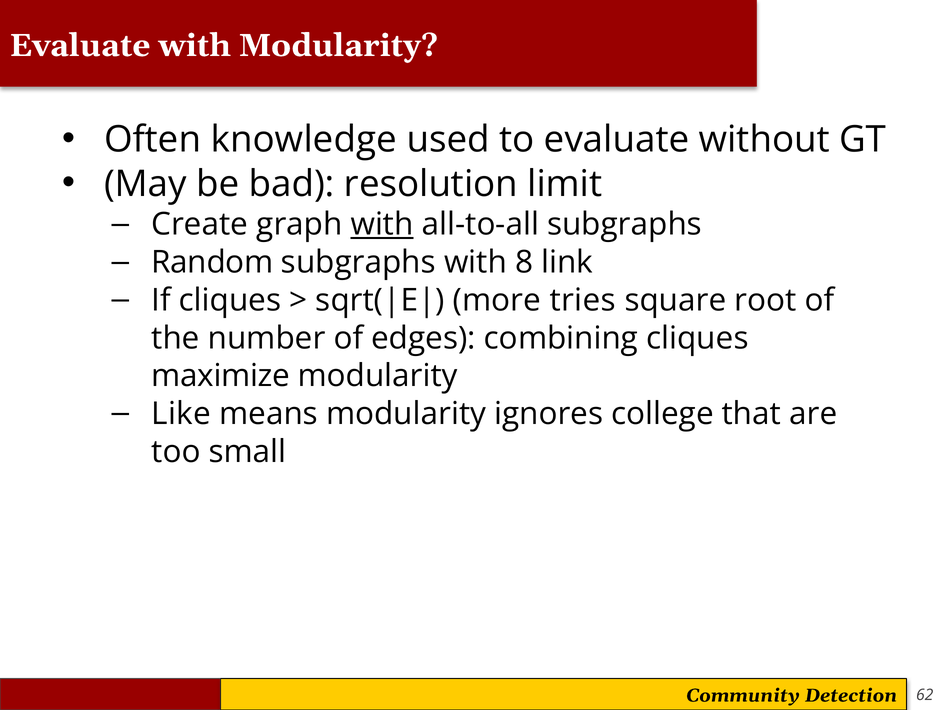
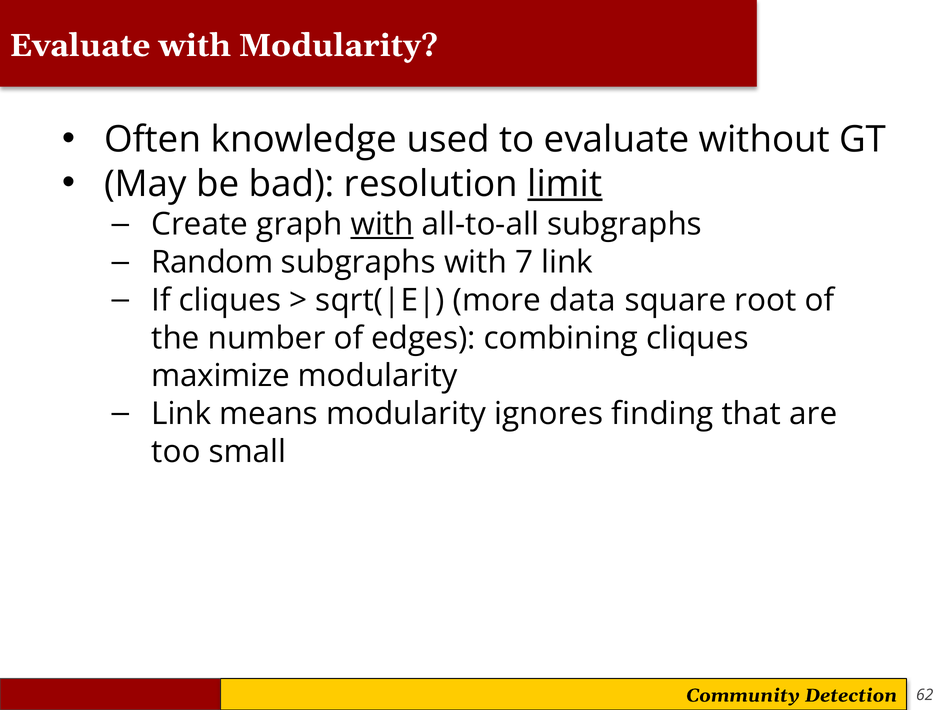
limit underline: none -> present (565, 184)
8: 8 -> 7 (524, 262)
tries: tries -> data (583, 300)
Like: Like -> Link (181, 414)
college: college -> finding (662, 414)
